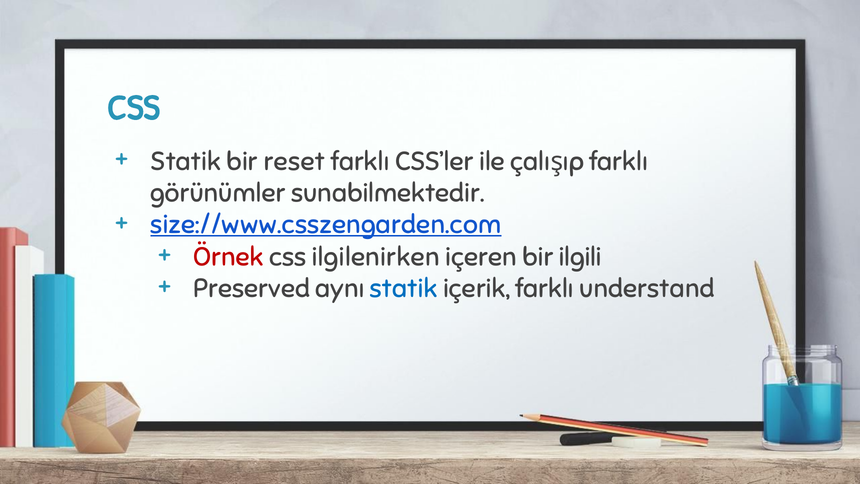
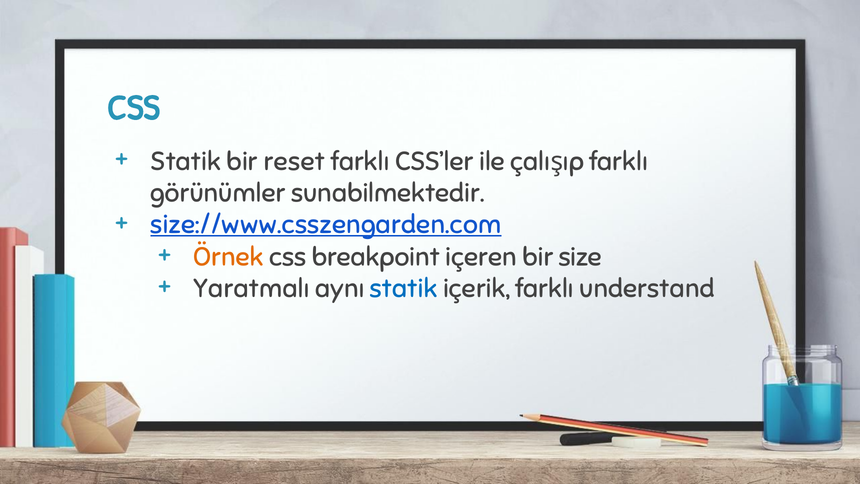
Örnek colour: red -> orange (228, 257)
ilgilenirken: ilgilenirken -> breakpoint (376, 257)
ilgili: ilgili -> size (580, 257)
Preserved: Preserved -> Yaratmalı (252, 289)
